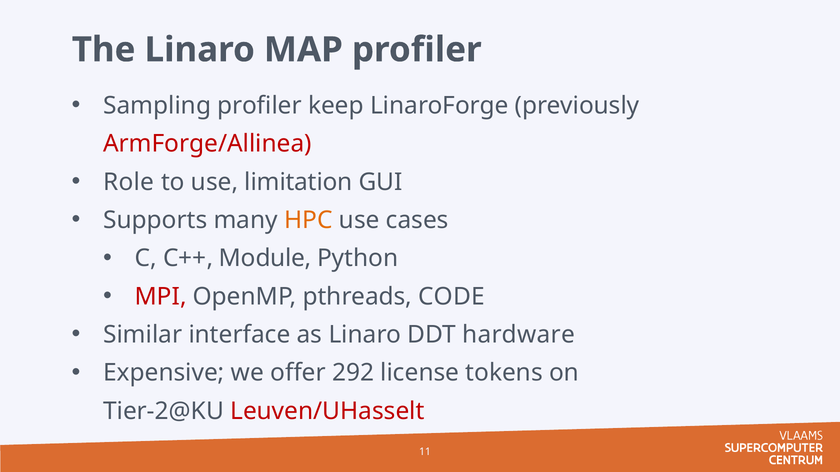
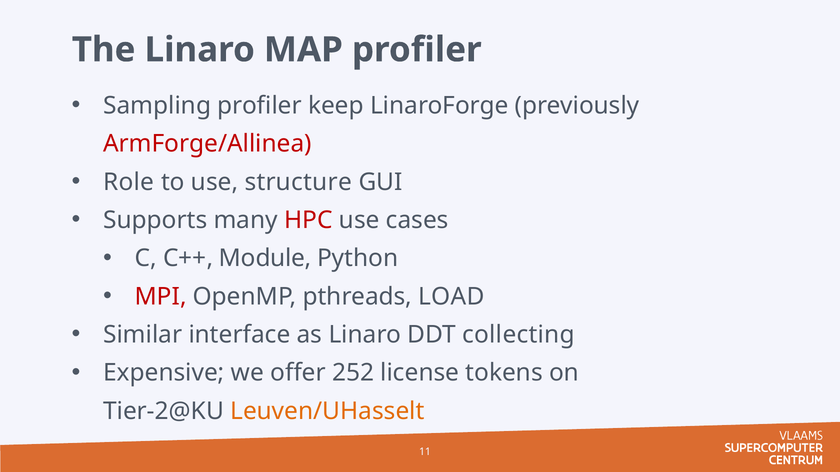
limitation: limitation -> structure (298, 182)
HPC colour: orange -> red (308, 220)
CODE: CODE -> LOAD (451, 297)
hardware: hardware -> collecting (519, 335)
292: 292 -> 252 (353, 373)
Leuven/UHasselt colour: red -> orange (327, 412)
